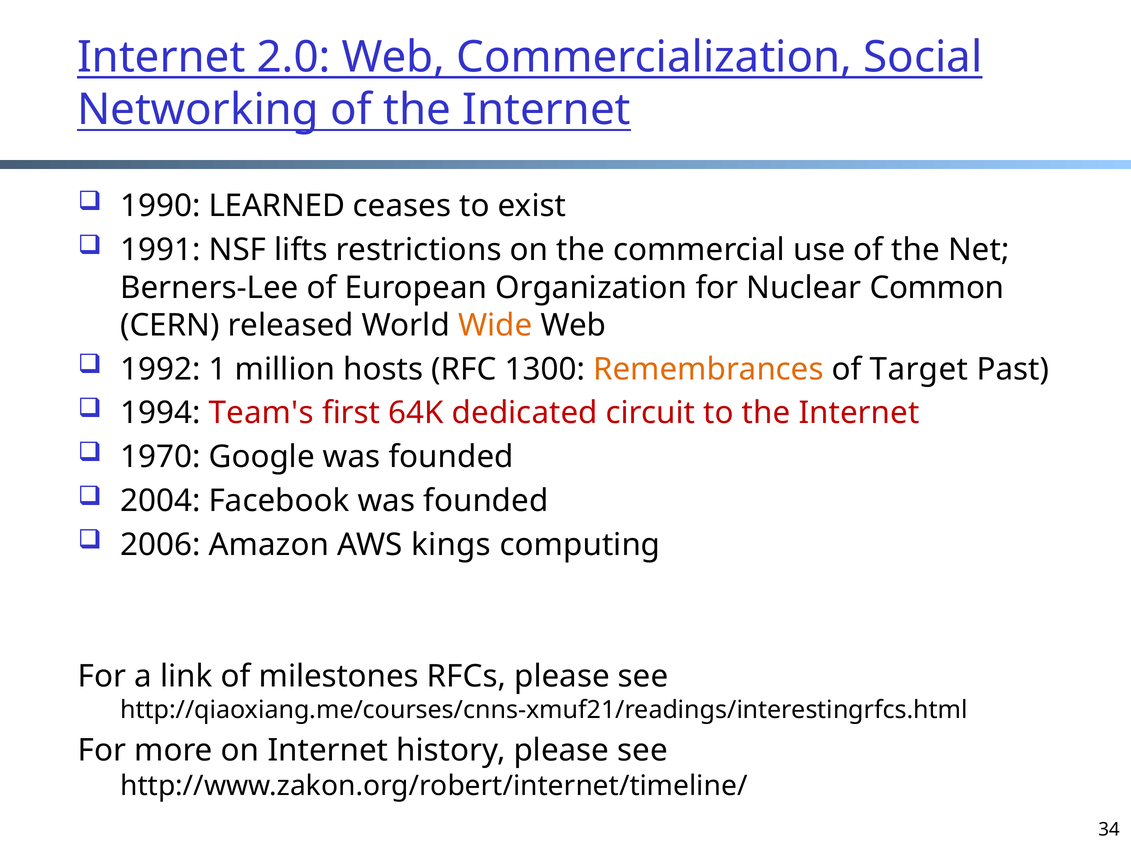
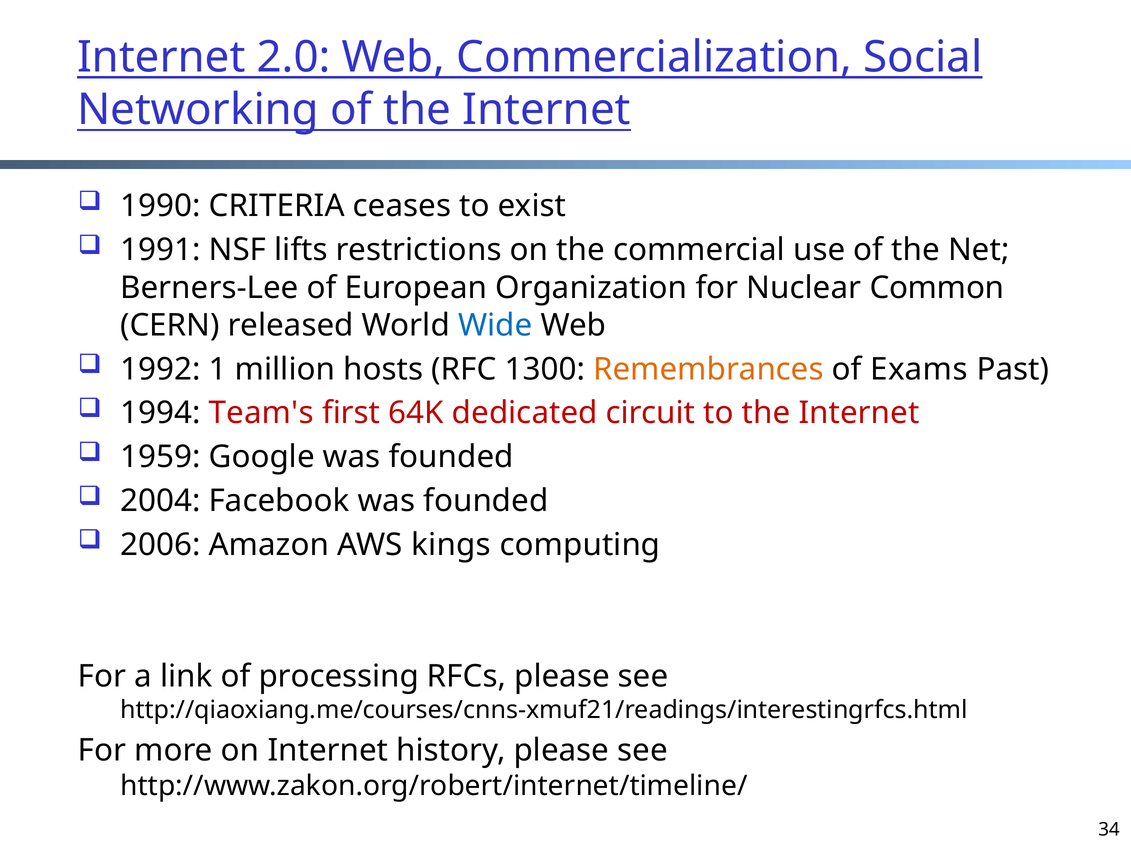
LEARNED: LEARNED -> CRITERIA (277, 206)
Wide colour: orange -> blue (495, 326)
Target: Target -> Exams (919, 369)
1970: 1970 -> 1959 (160, 457)
milestones: milestones -> processing (339, 677)
